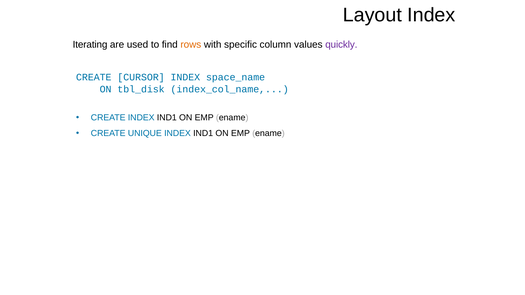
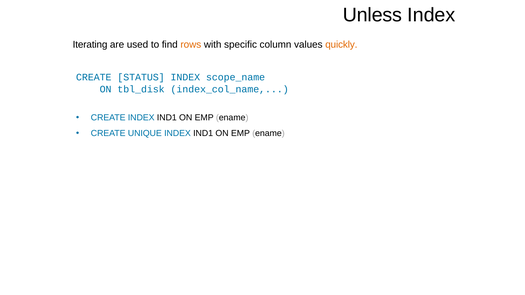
Layout: Layout -> Unless (372, 15)
quickly colour: purple -> orange (341, 45)
CURSOR: CURSOR -> STATUS (141, 77)
space_name: space_name -> scope_name (236, 77)
